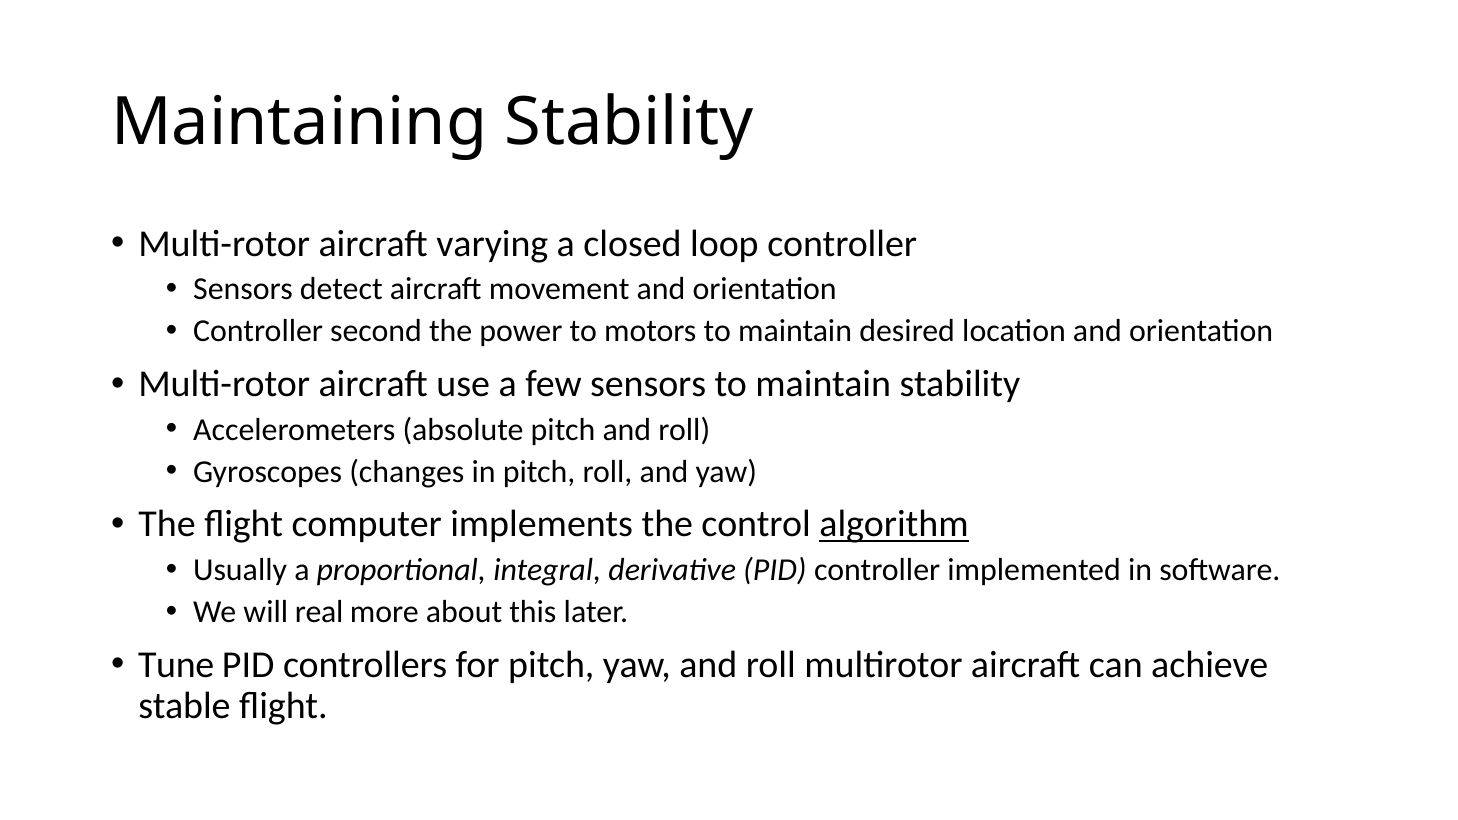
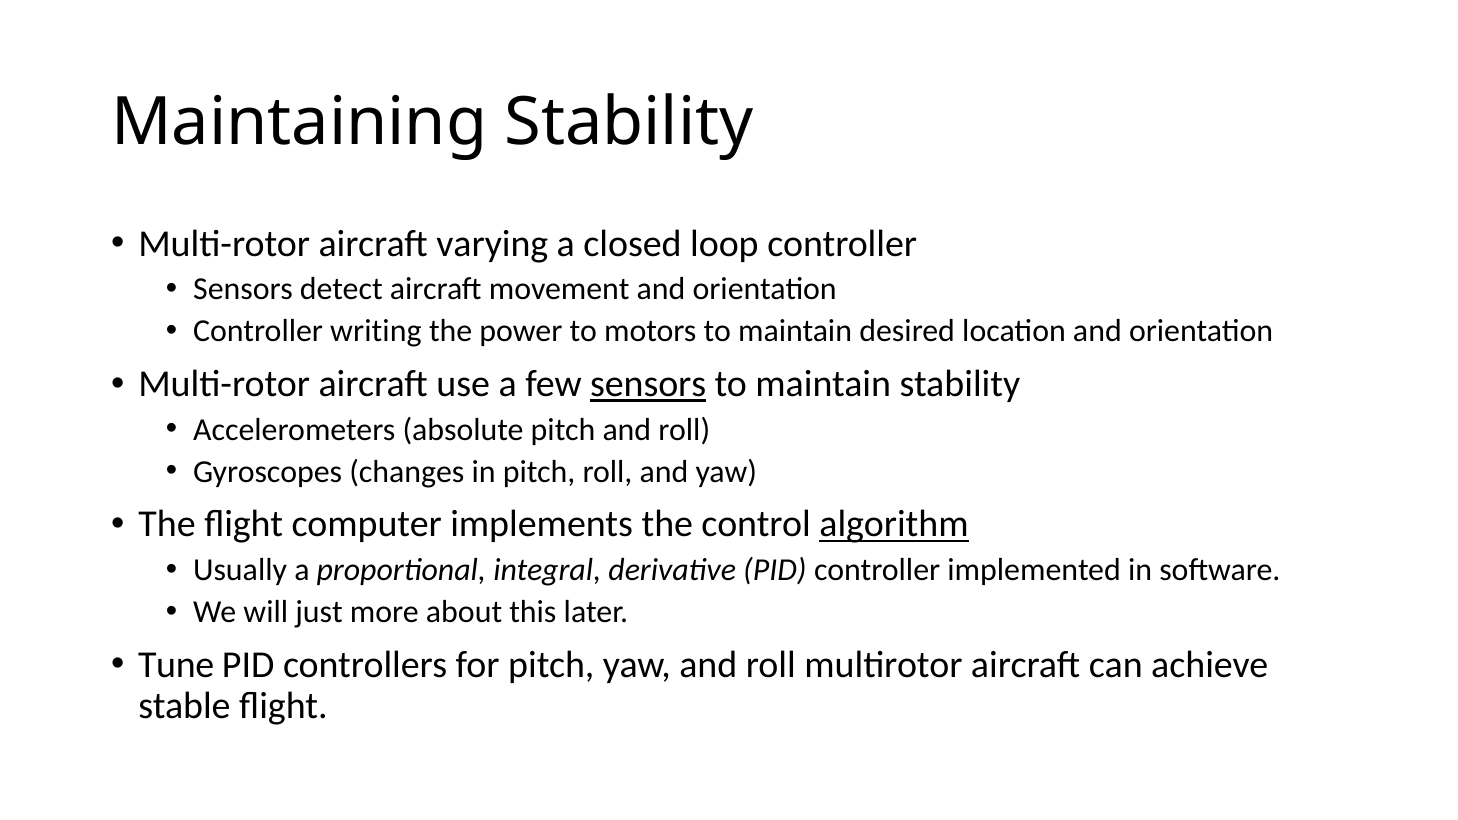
second: second -> writing (376, 331)
sensors underline: none -> present (648, 384)
real: real -> just (319, 612)
